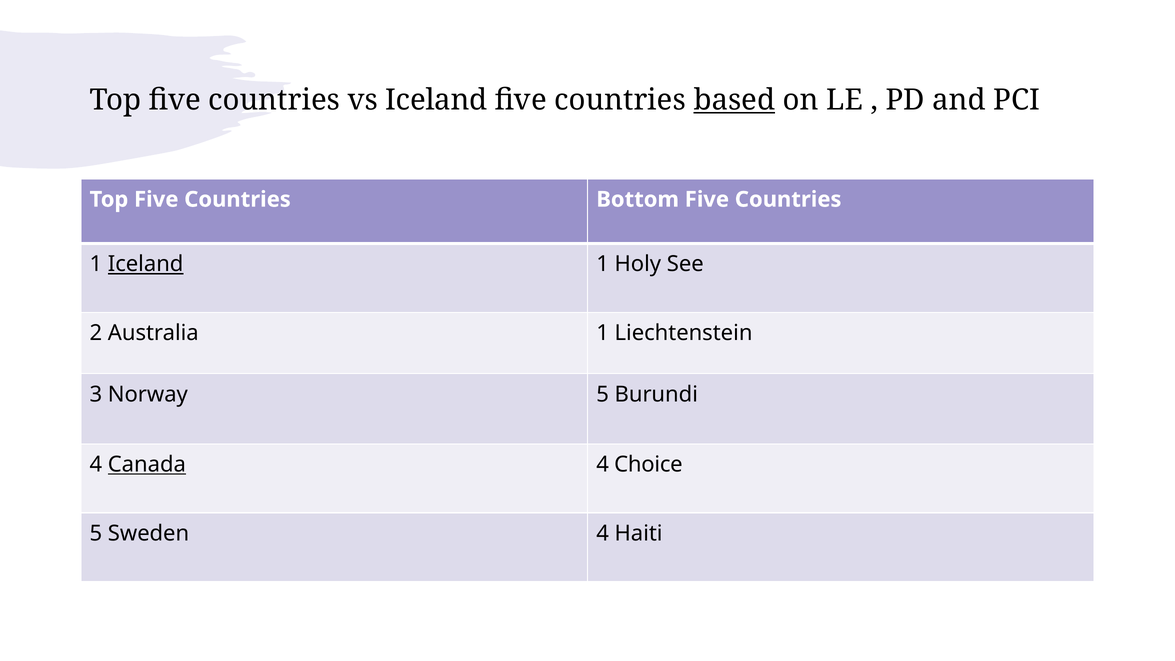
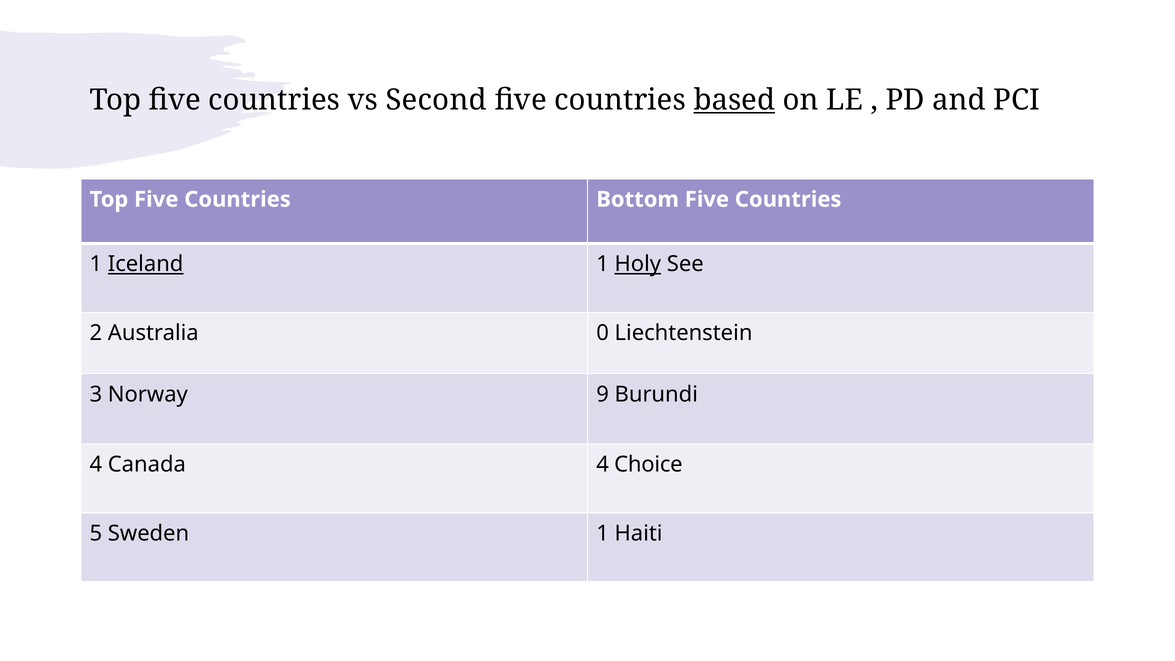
vs Iceland: Iceland -> Second (436, 100)
Holy underline: none -> present (638, 264)
Australia 1: 1 -> 0 (603, 333)
Norway 5: 5 -> 9 (603, 394)
Canada underline: present -> none (147, 465)
Sweden 4: 4 -> 1 (603, 533)
